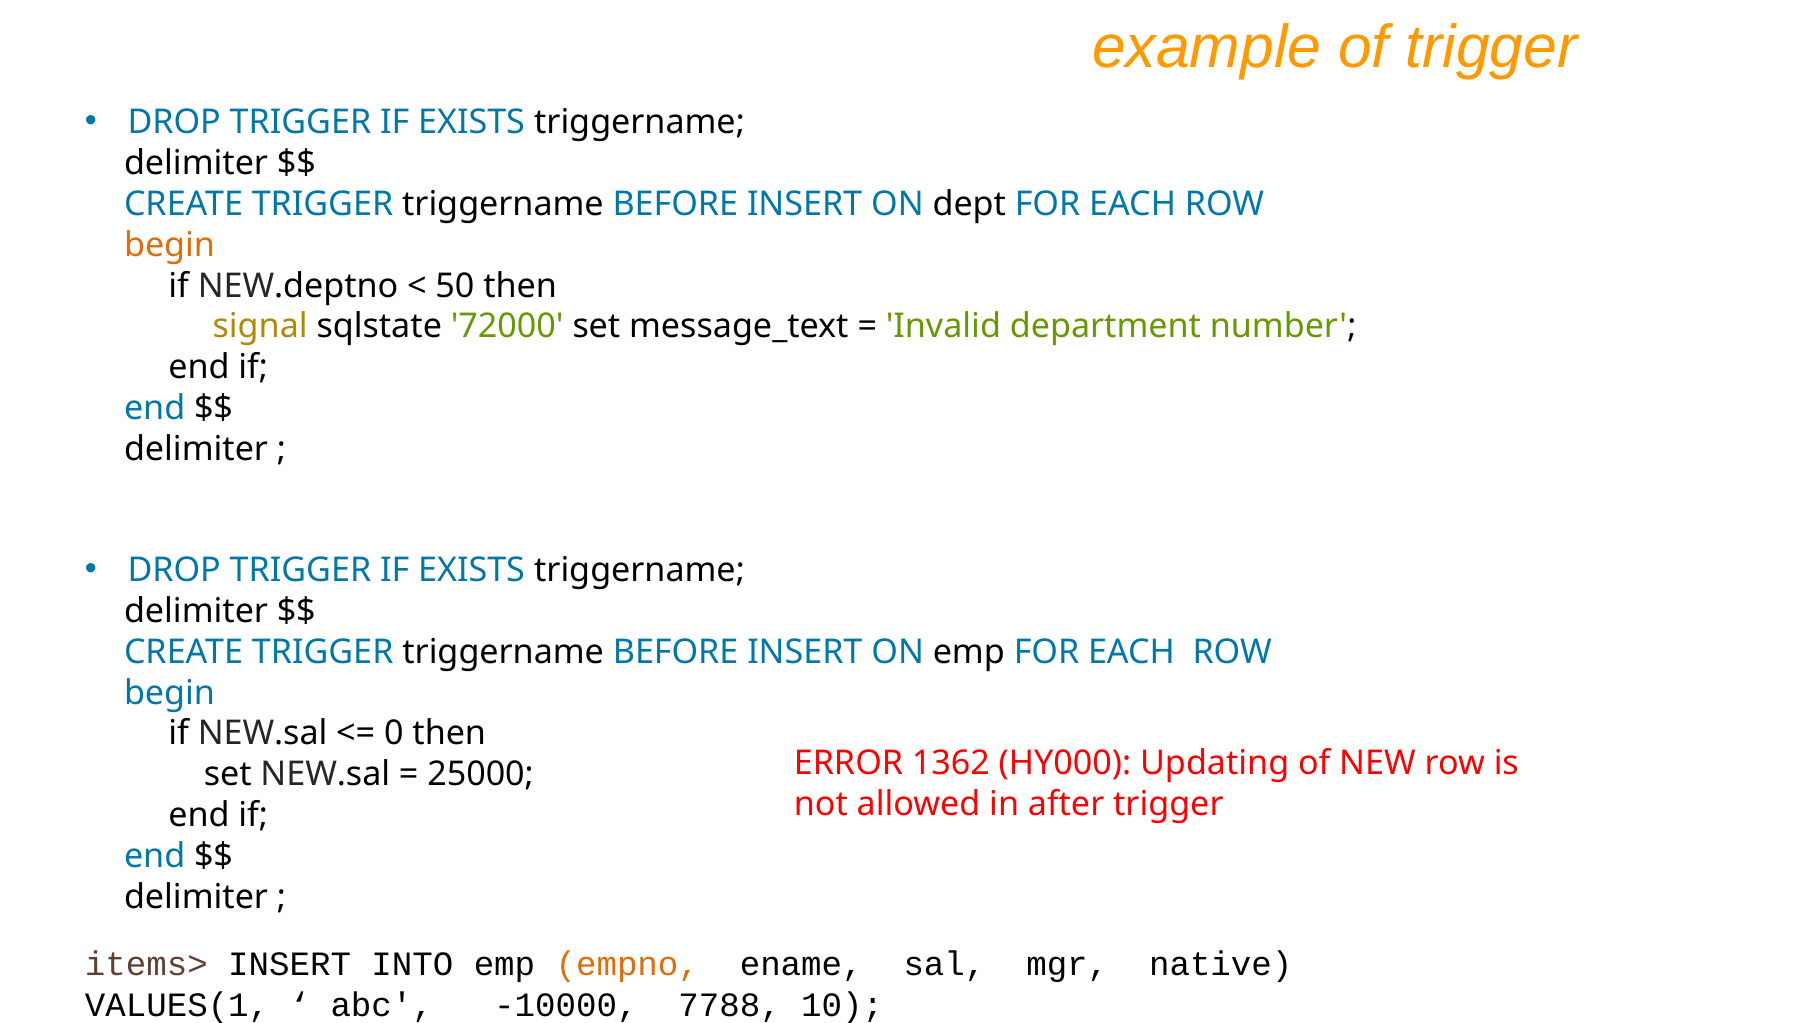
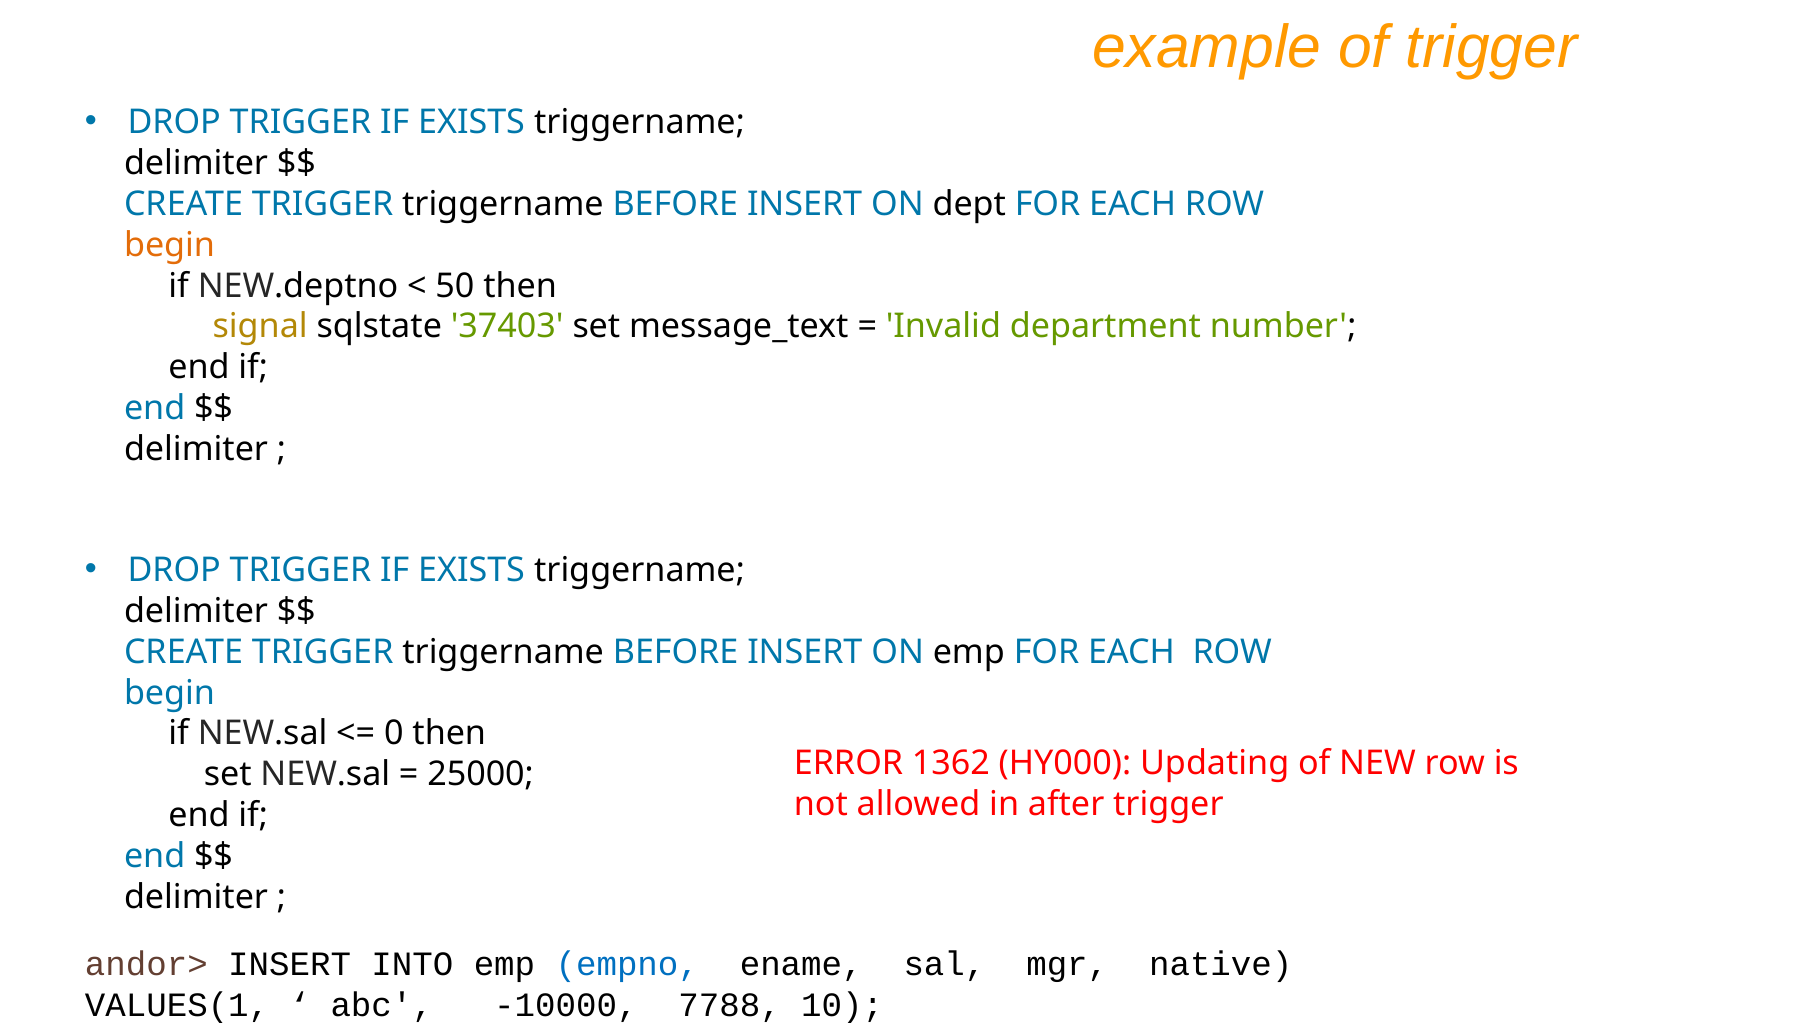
72000: 72000 -> 37403 (507, 327)
items>: items> -> andor> (146, 964)
empno colour: orange -> blue (627, 964)
